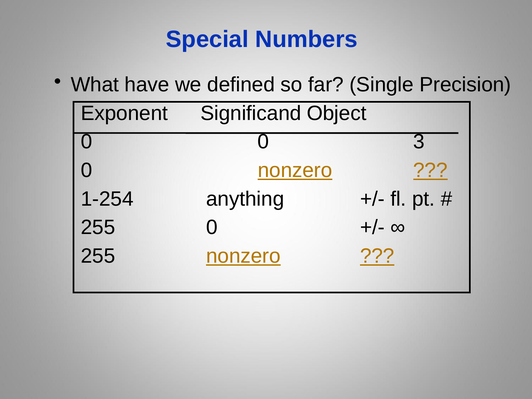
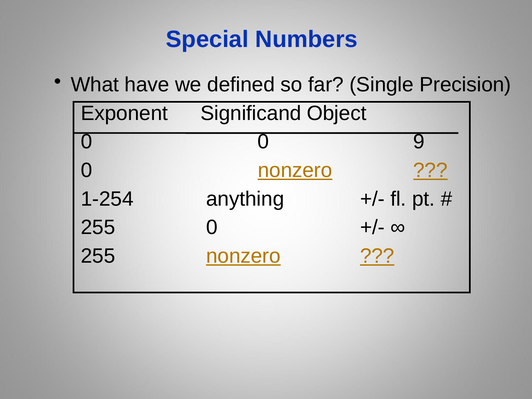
3: 3 -> 9 (419, 142)
